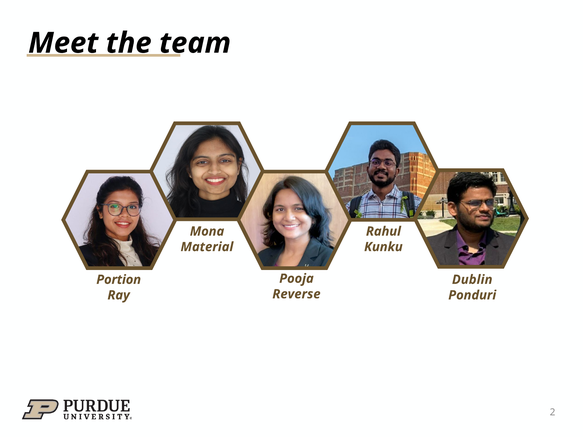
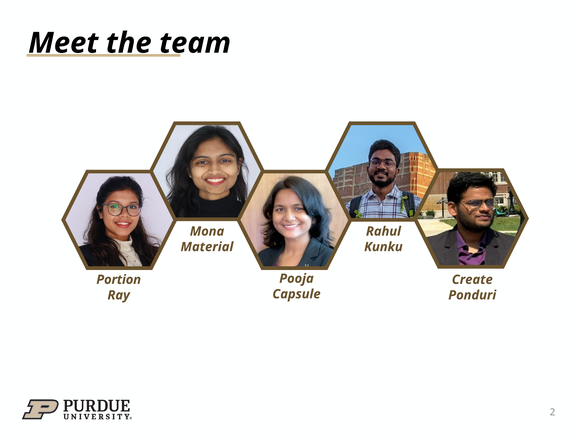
Dublin: Dublin -> Create (472, 280)
Reverse: Reverse -> Capsule (296, 294)
